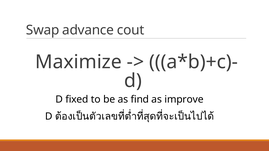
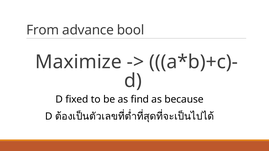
Swap: Swap -> From (43, 30)
cout: cout -> bool (131, 30)
improve: improve -> because (184, 100)
